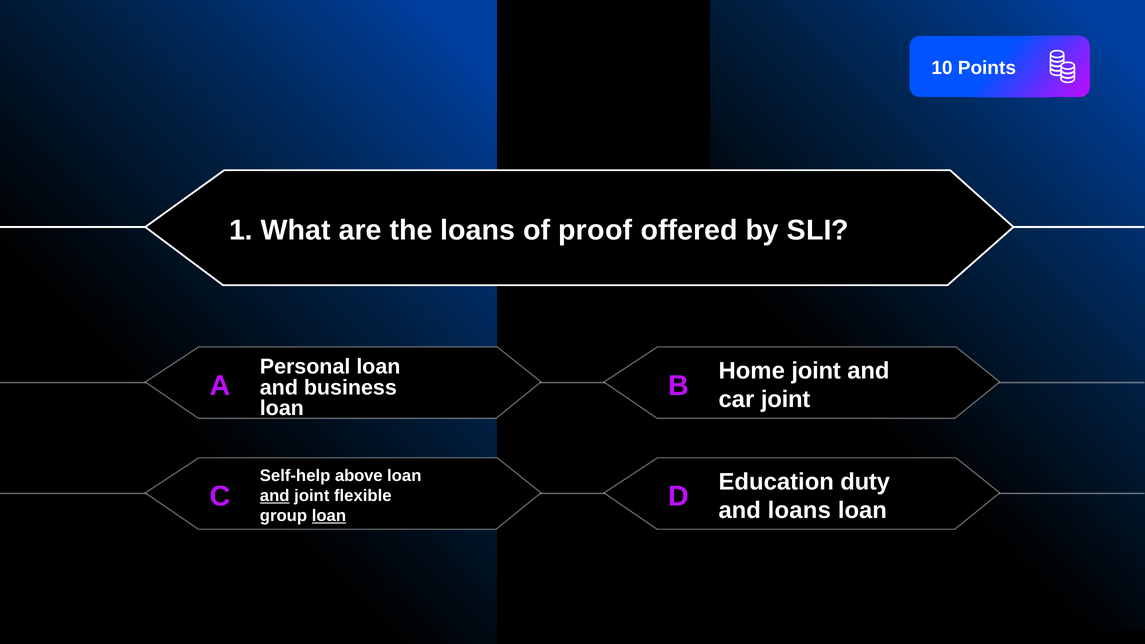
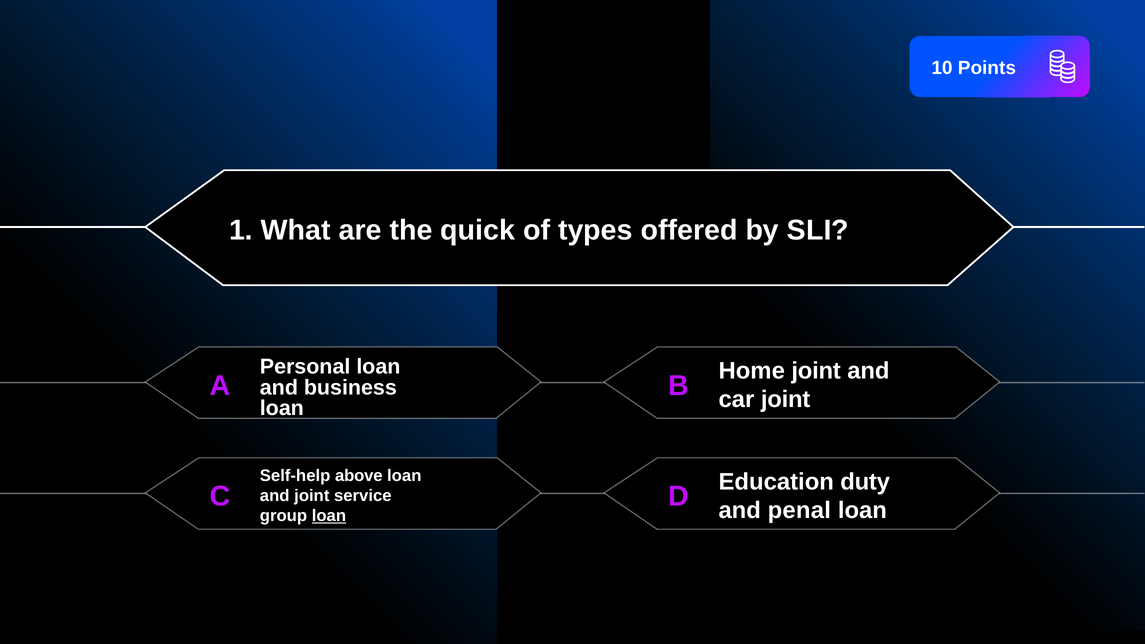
the loans: loans -> quick (478, 230)
proof: proof -> types (595, 230)
and underline: present -> none (275, 496)
flexible: flexible -> service (363, 496)
and loans: loans -> penal (799, 511)
